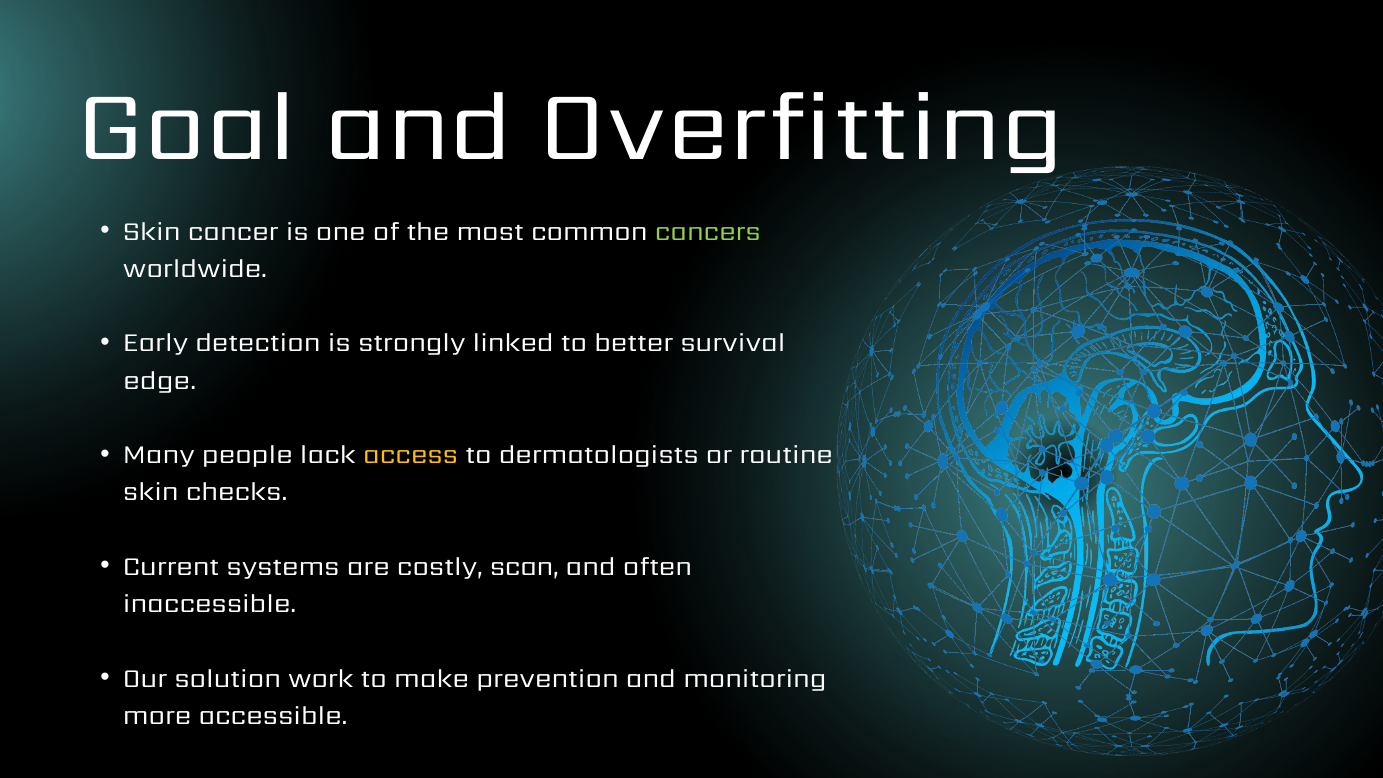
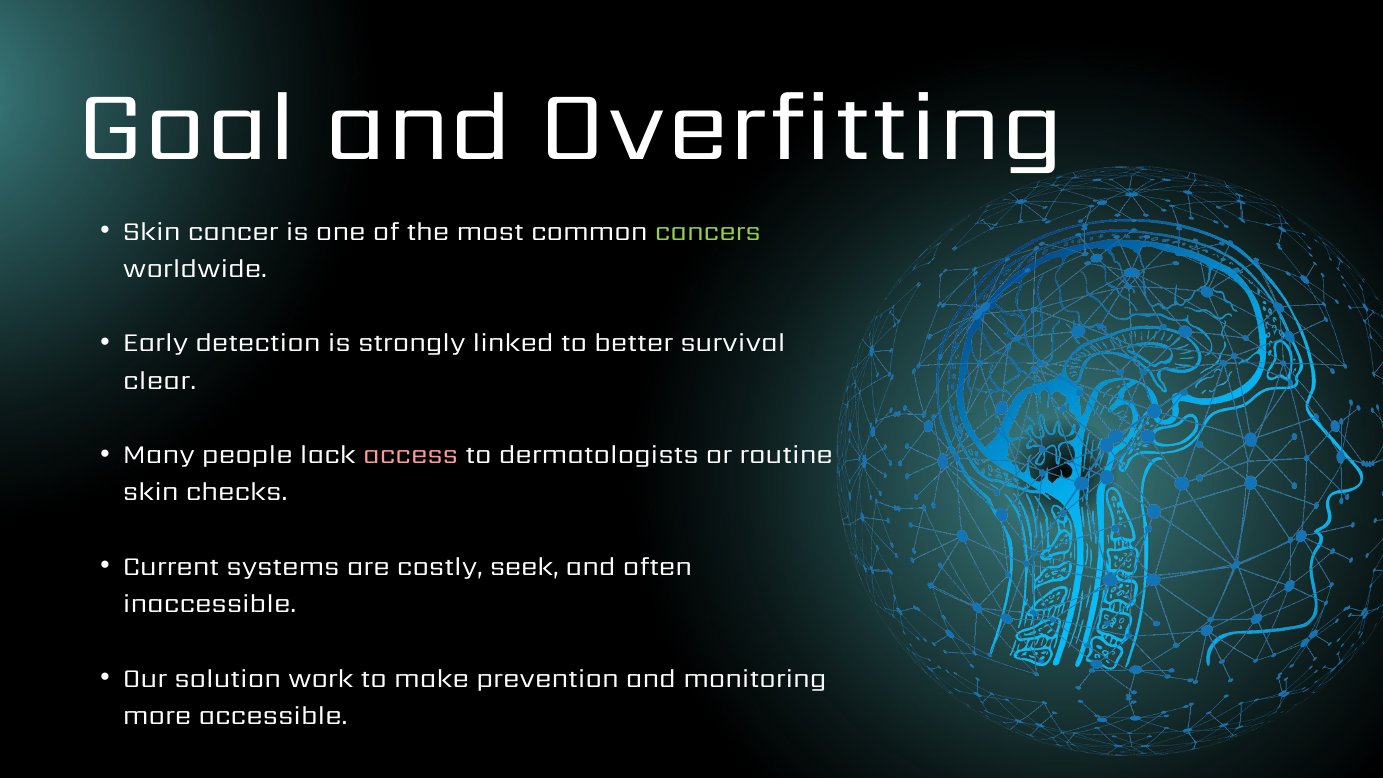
edge: edge -> clear (160, 380)
access colour: yellow -> pink (411, 455)
scan: scan -> seek (524, 567)
